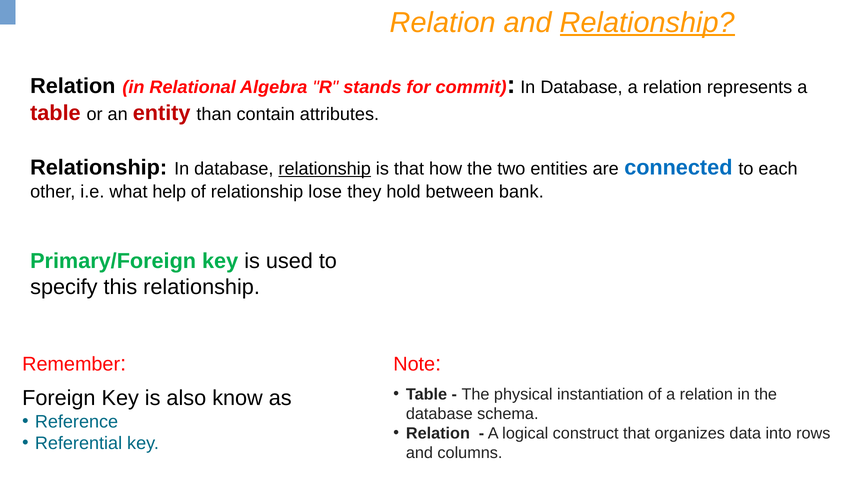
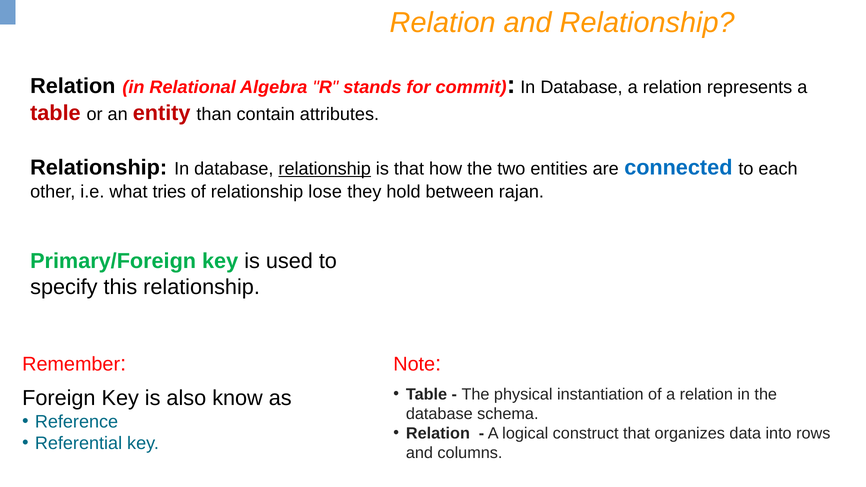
Relationship underline: present -> none (647, 23)
help: help -> tries (169, 192)
bank: bank -> rajan (521, 192)
